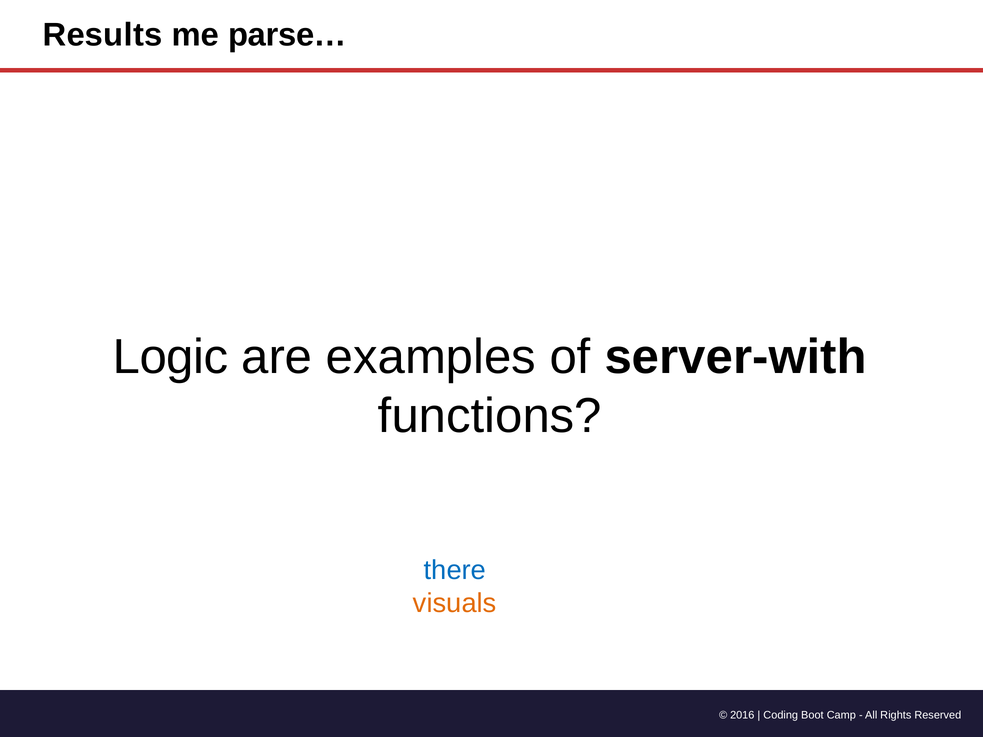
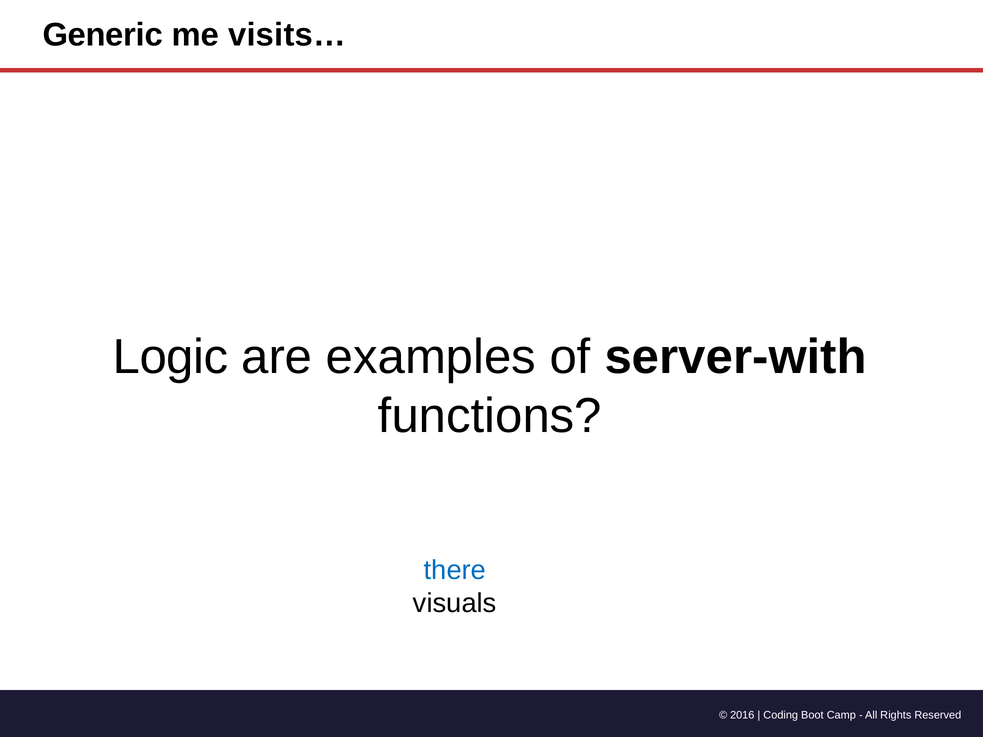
Results: Results -> Generic (103, 35)
parse…: parse… -> visits… (287, 35)
visuals colour: orange -> black (455, 603)
